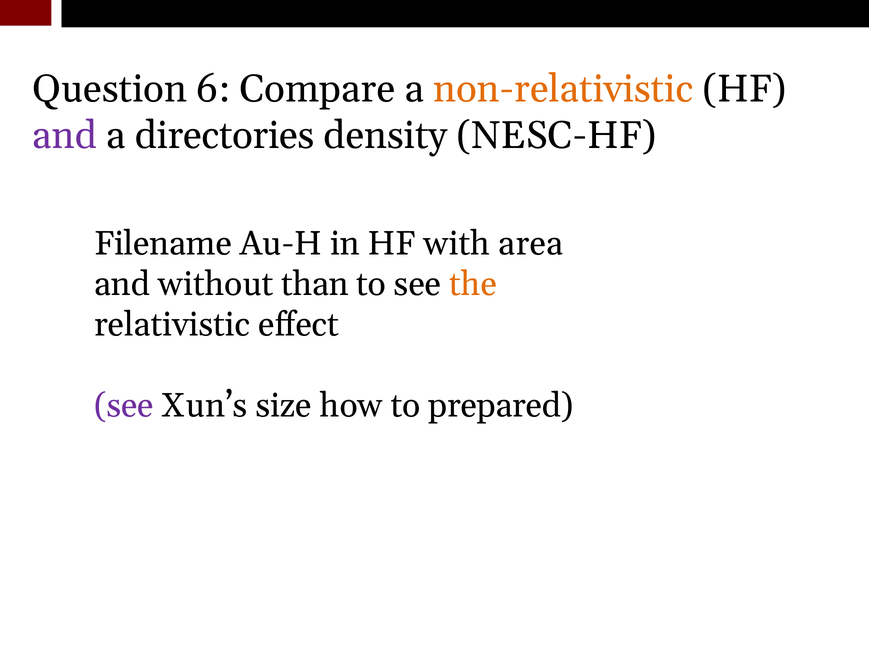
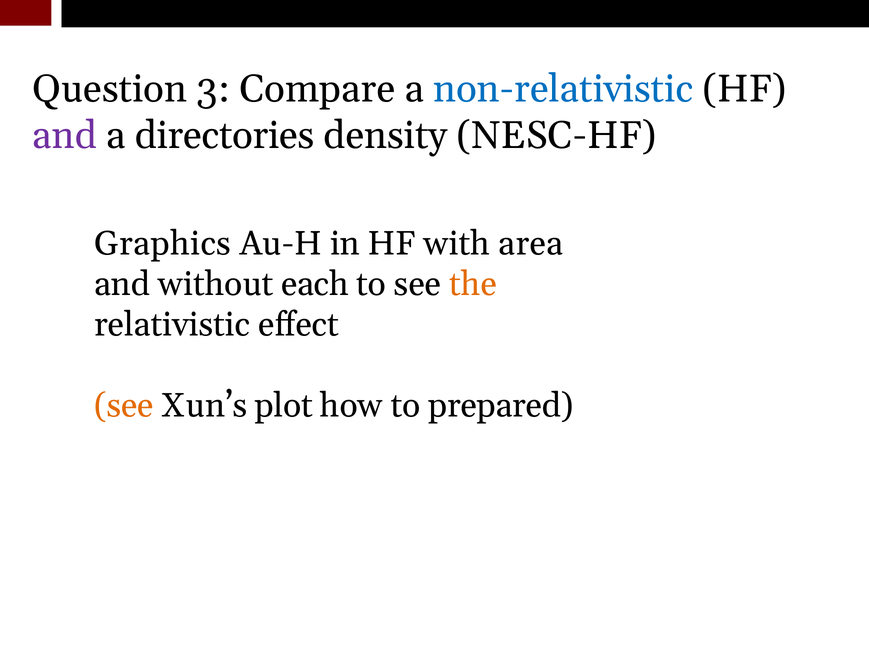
6: 6 -> 3 (213, 89)
non-relativistic colour: orange -> blue (563, 89)
Filename: Filename -> Graphics (163, 243)
than: than -> each (315, 284)
see colour: purple -> orange (124, 406)
size: size -> plot (284, 406)
